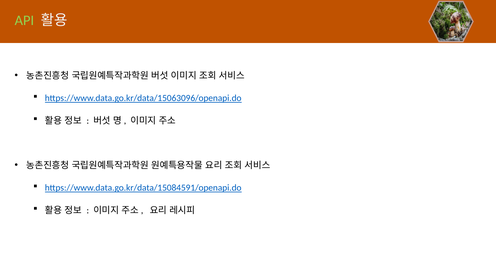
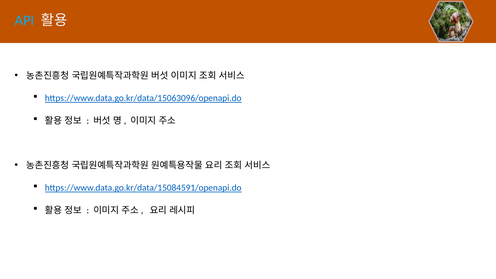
API colour: light green -> light blue (24, 20)
